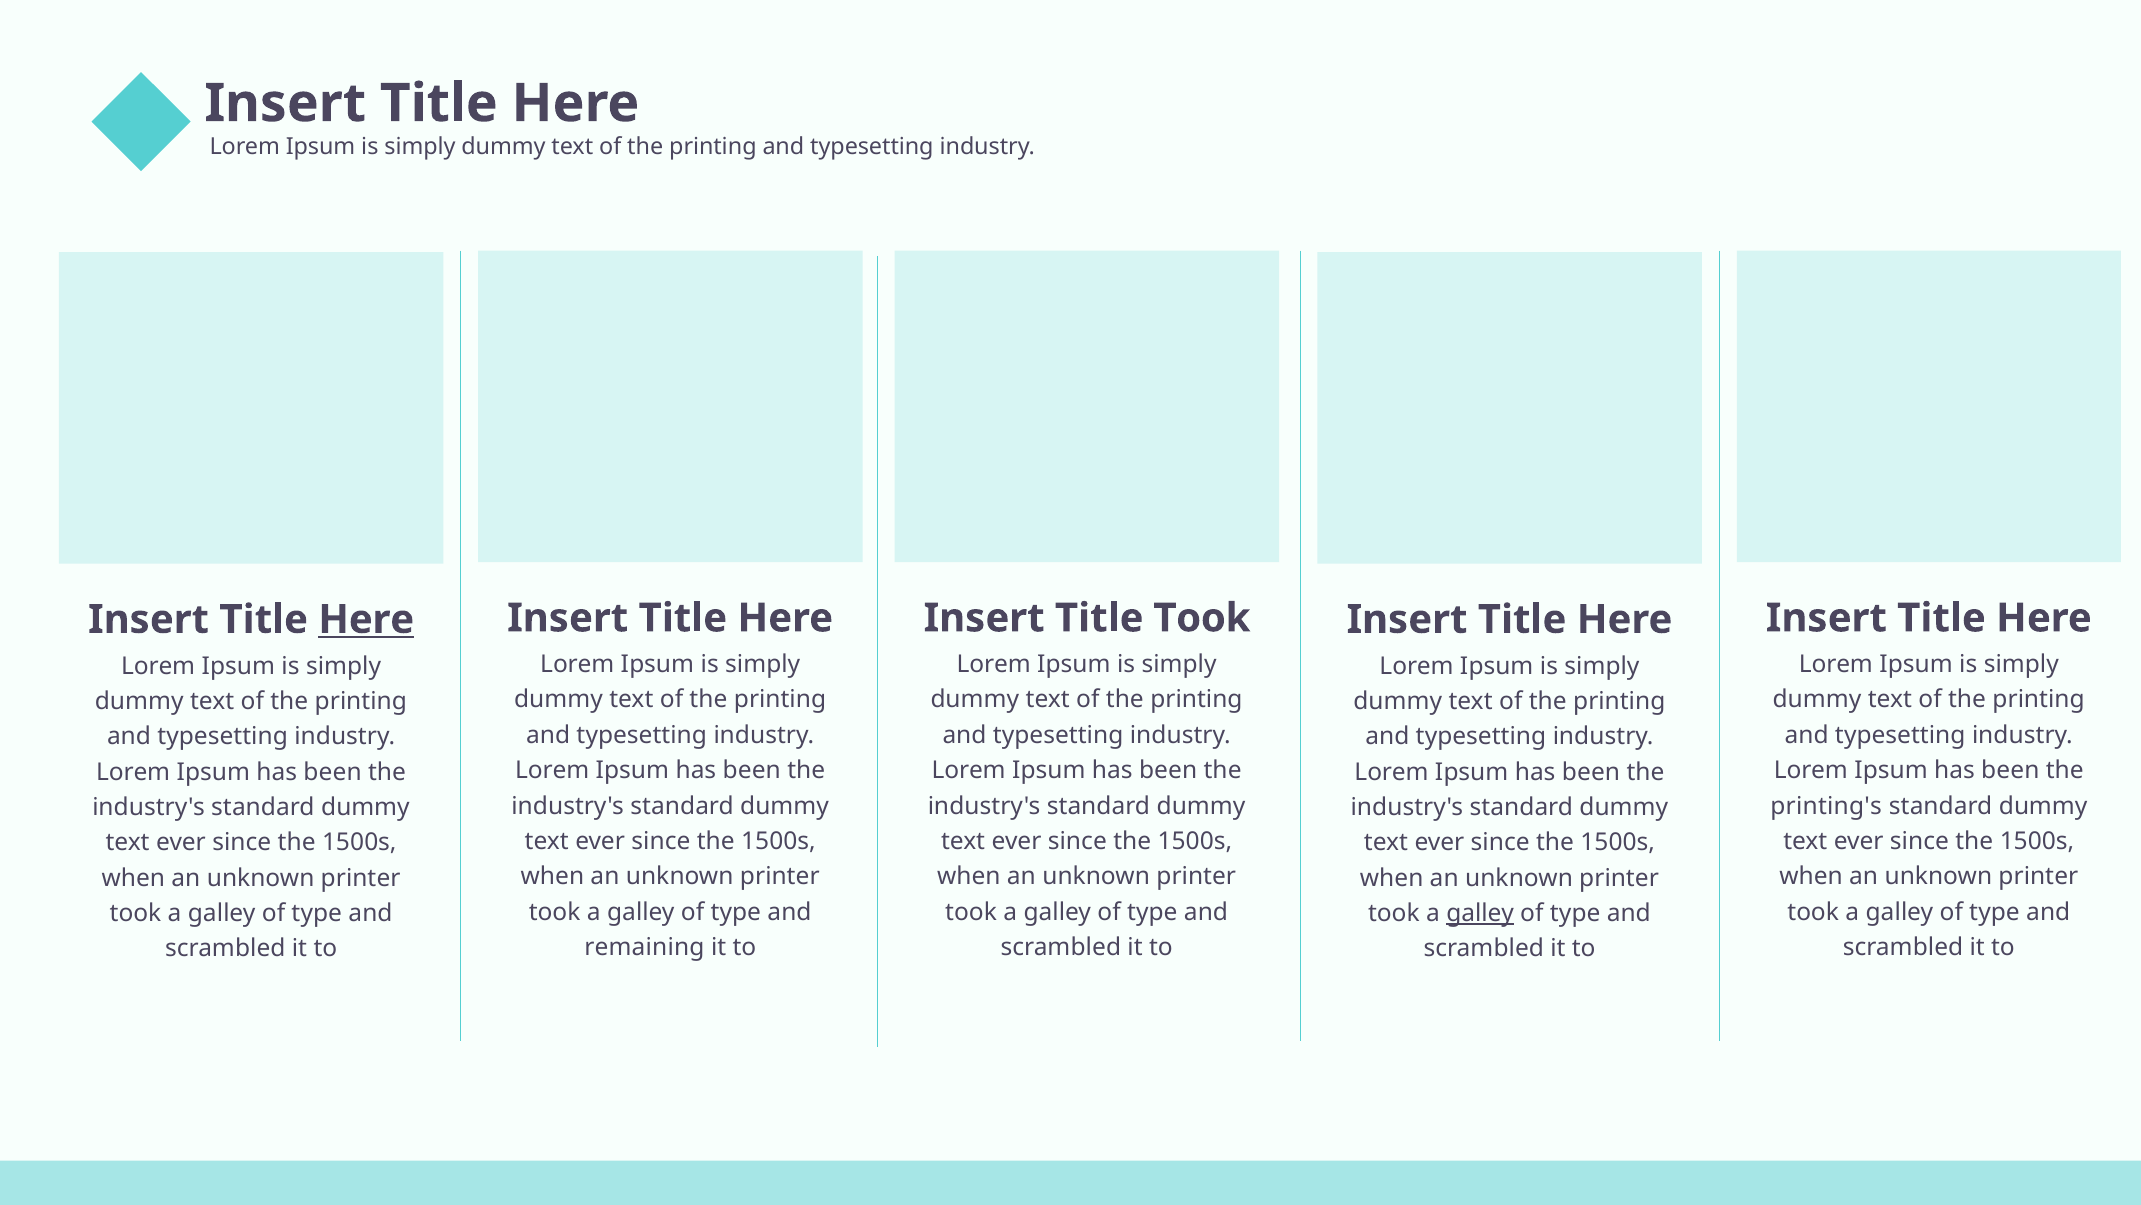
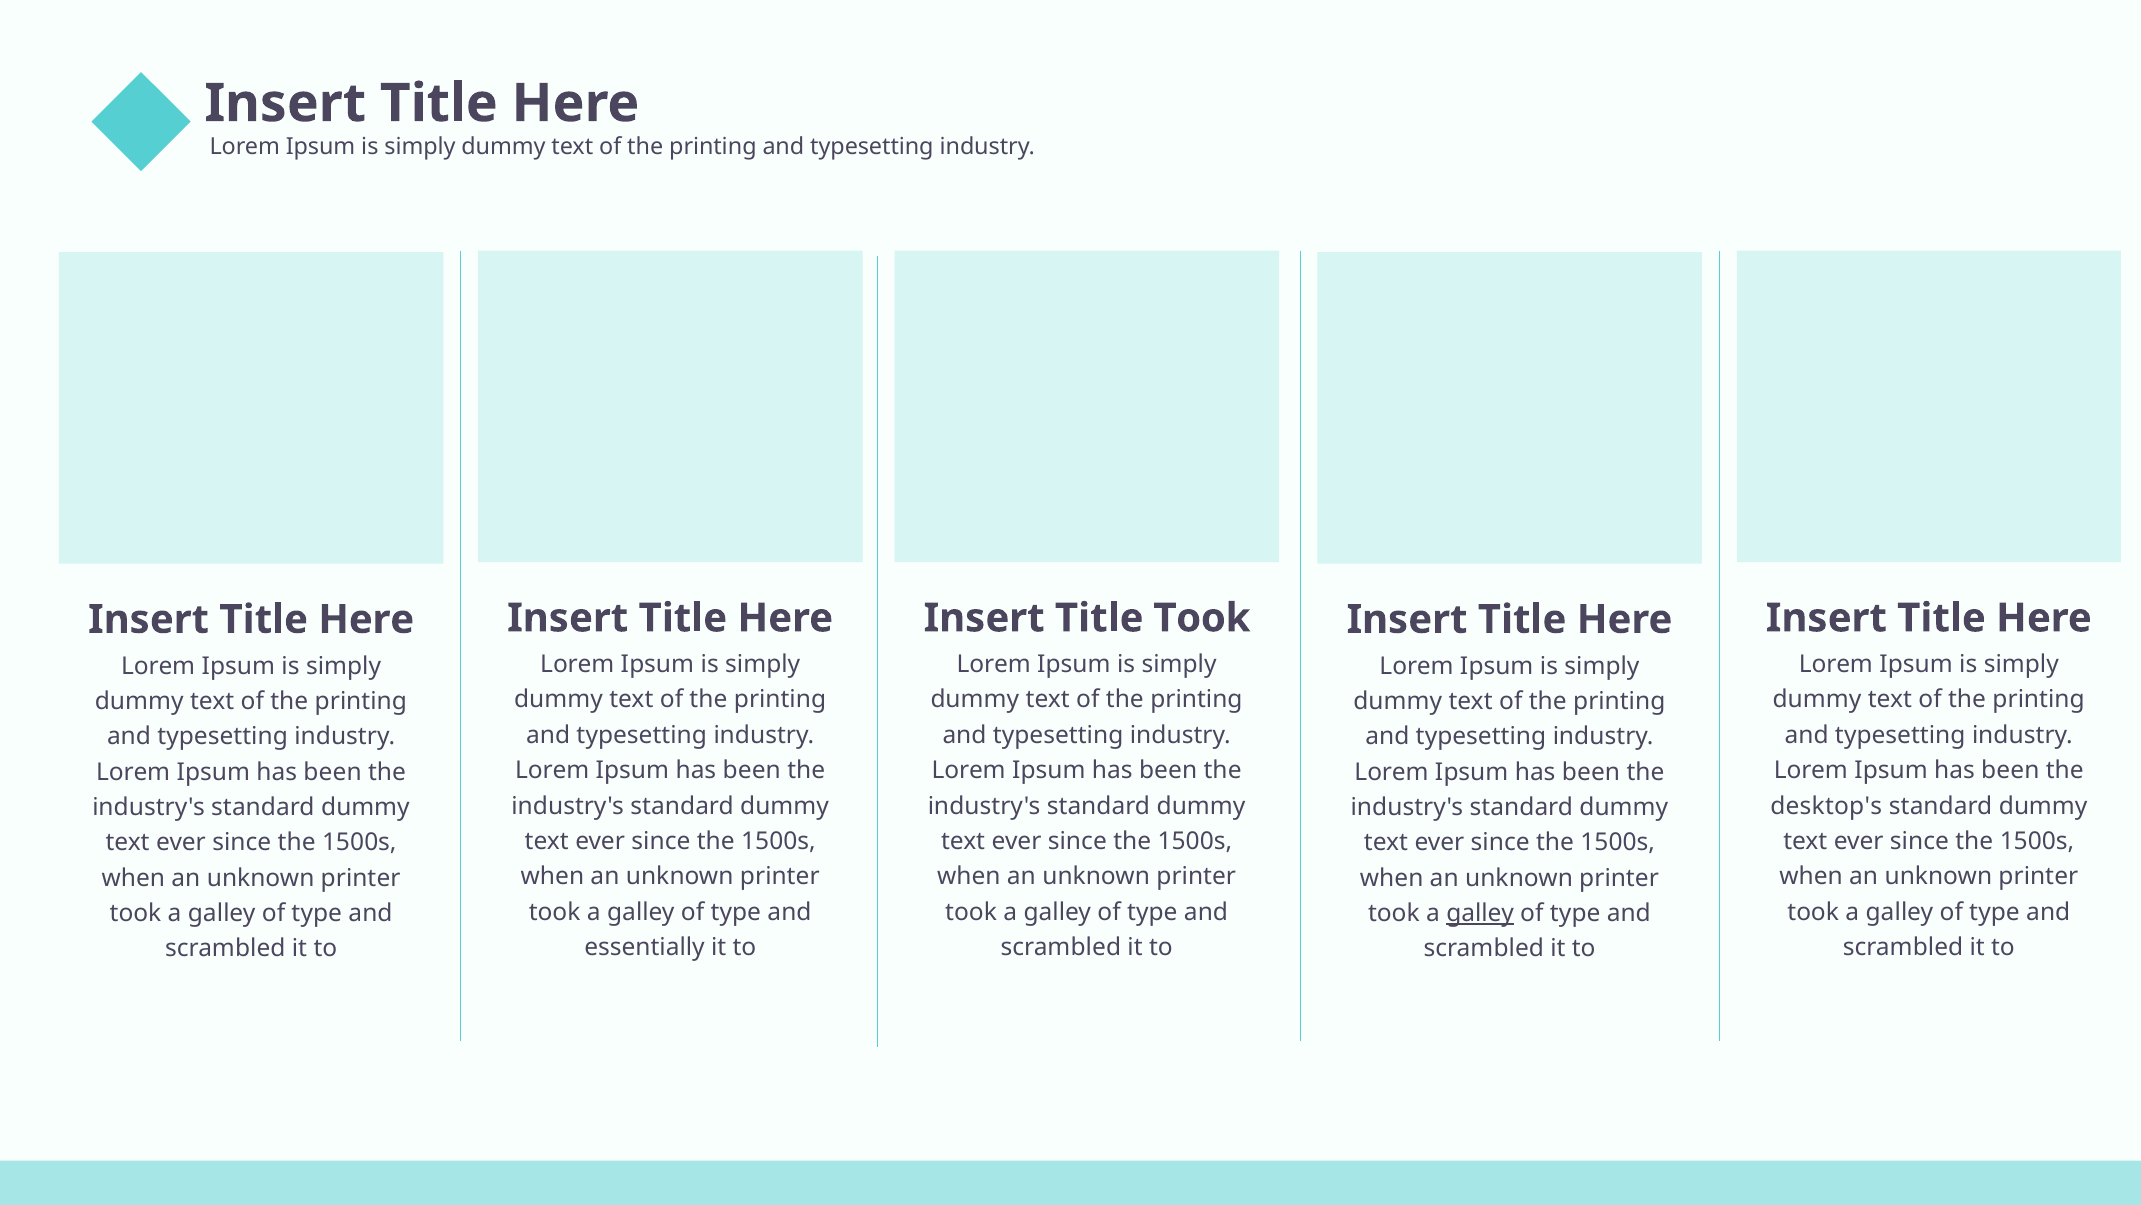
Here underline: present -> none (366, 619)
printing's: printing's -> desktop's (1826, 805)
remaining: remaining -> essentially (644, 947)
